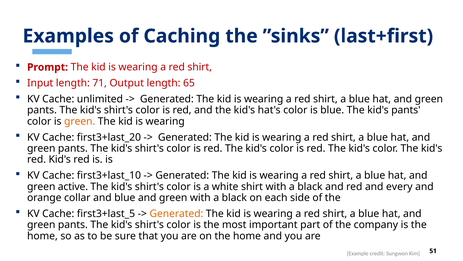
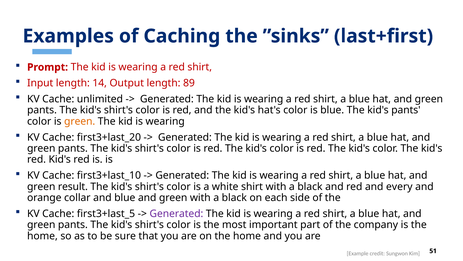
71: 71 -> 14 (100, 83)
65: 65 -> 89 (189, 83)
active: active -> result (73, 186)
Generated colour: orange -> purple (176, 213)
